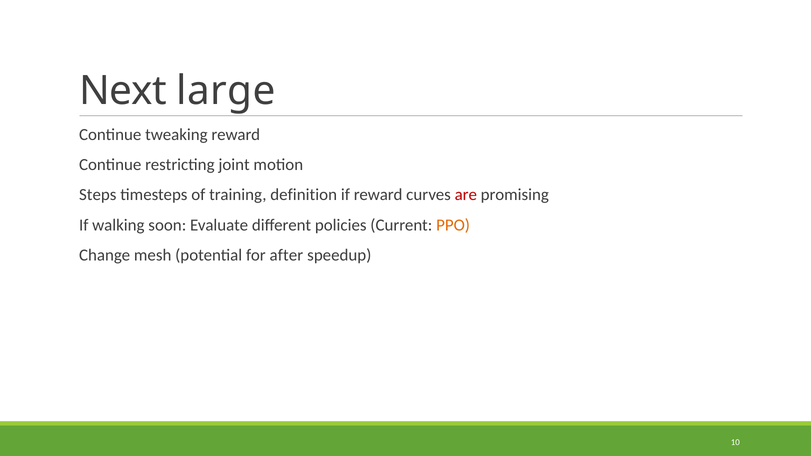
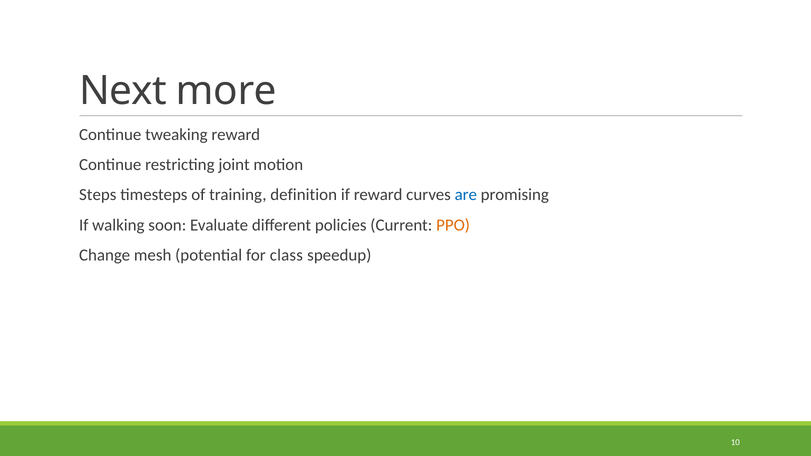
large: large -> more (226, 91)
are colour: red -> blue (466, 195)
after: after -> class (286, 255)
